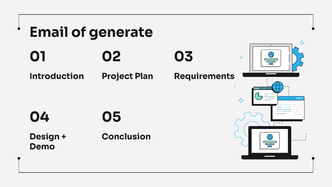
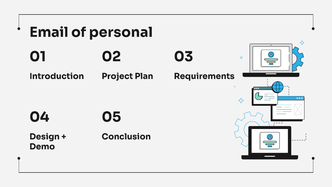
generate: generate -> personal (121, 32)
